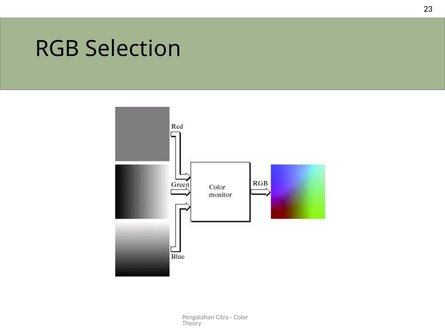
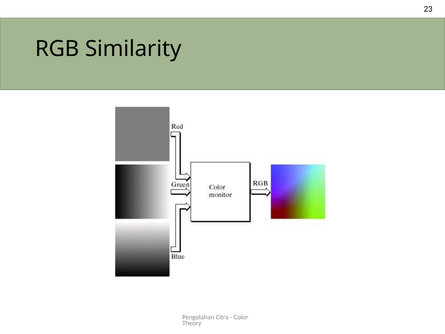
Selection: Selection -> Similarity (133, 49)
